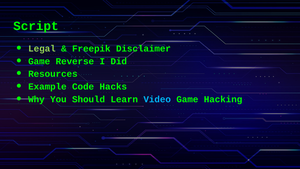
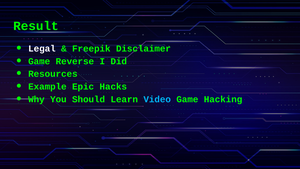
Script: Script -> Result (36, 26)
Legal colour: light green -> white (42, 49)
Code: Code -> Epic (83, 86)
